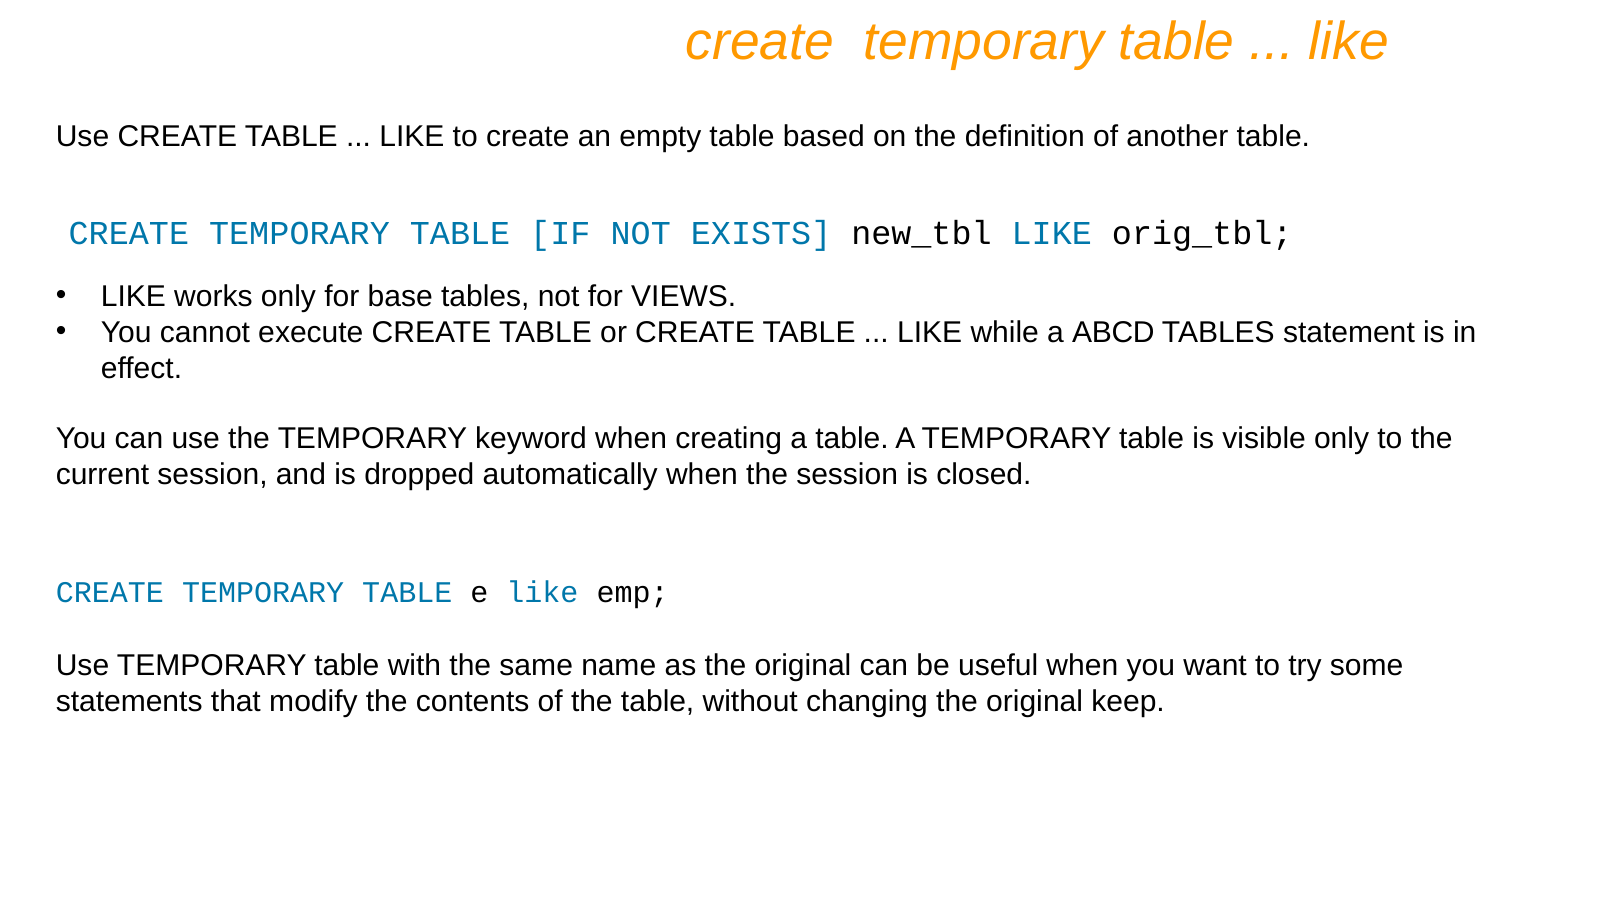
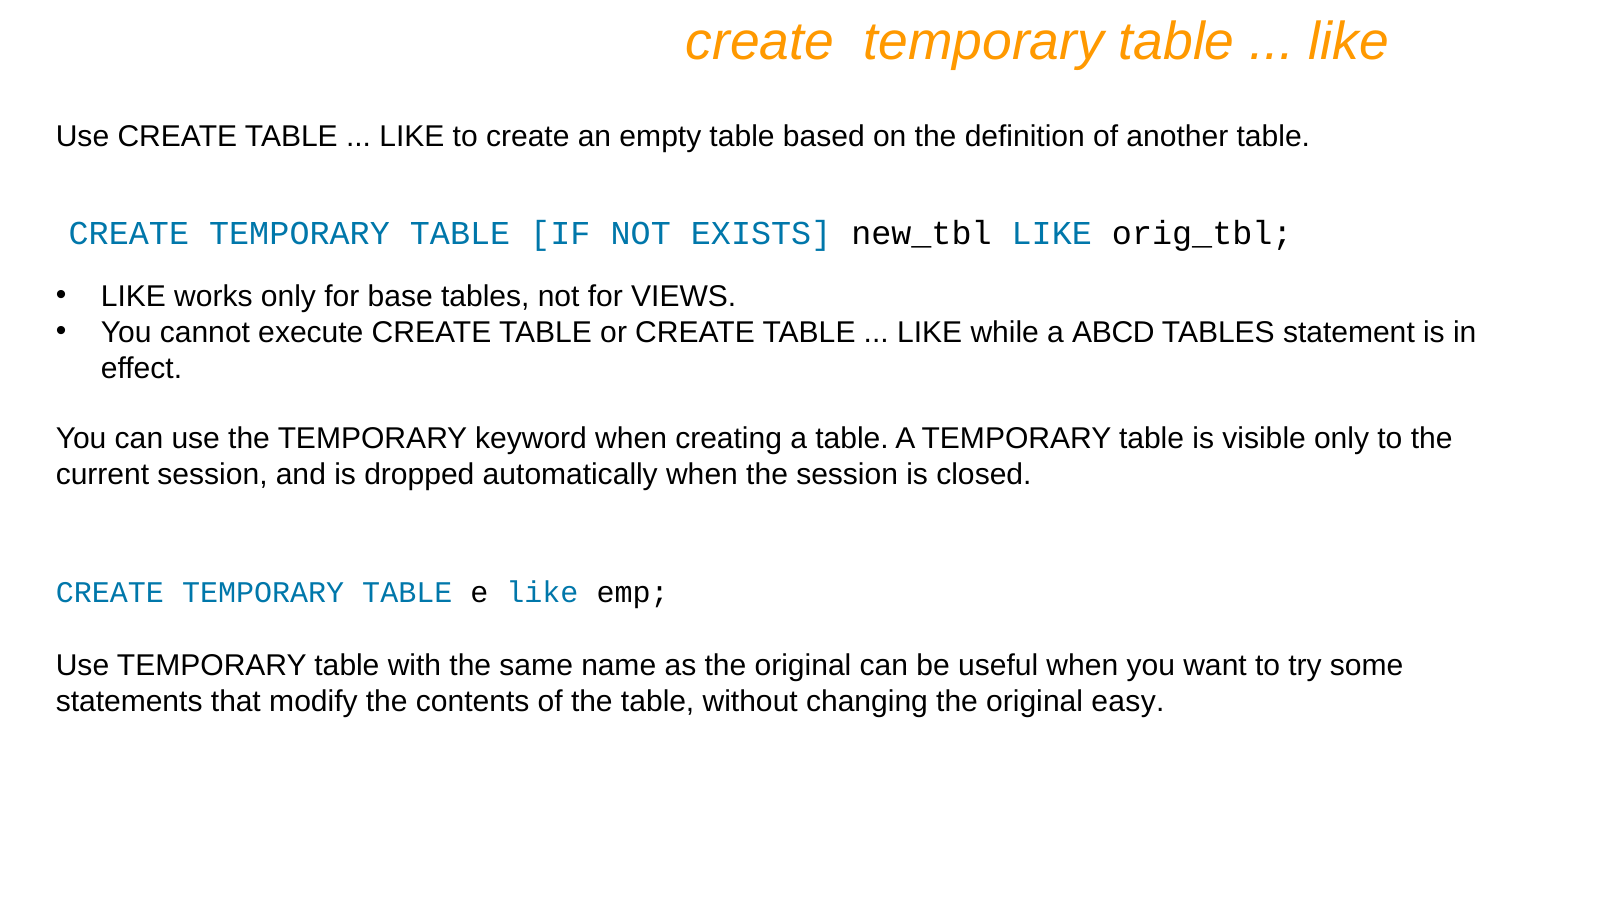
keep: keep -> easy (1128, 702)
